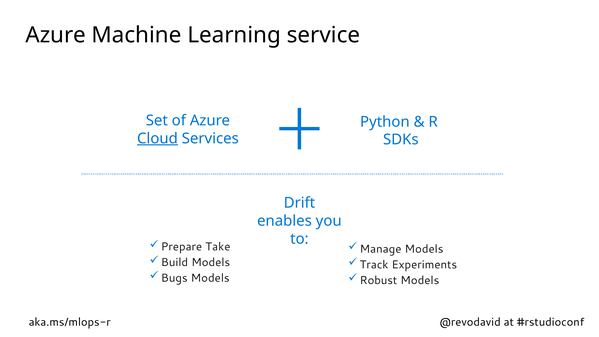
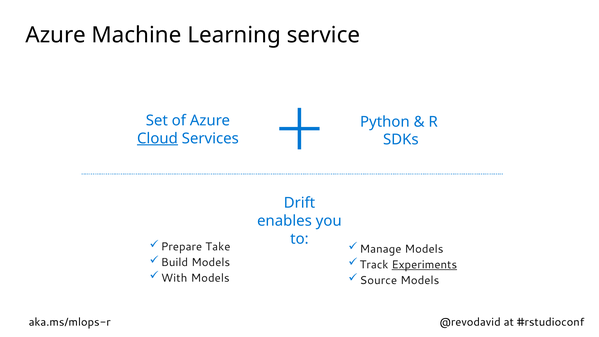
Experiments underline: none -> present (424, 265)
Bugs: Bugs -> With (174, 278)
Robust: Robust -> Source (378, 280)
